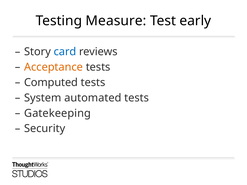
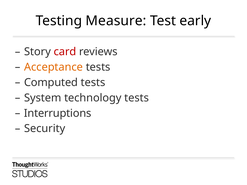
card colour: blue -> red (65, 52)
automated: automated -> technology (93, 98)
Gatekeeping: Gatekeeping -> Interruptions (58, 113)
